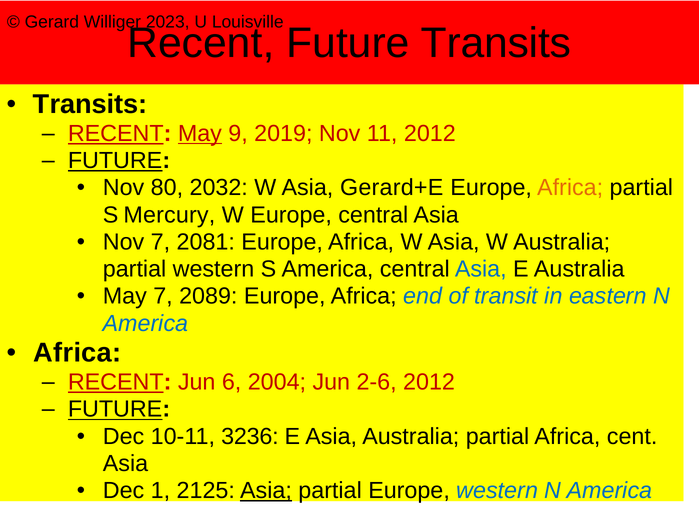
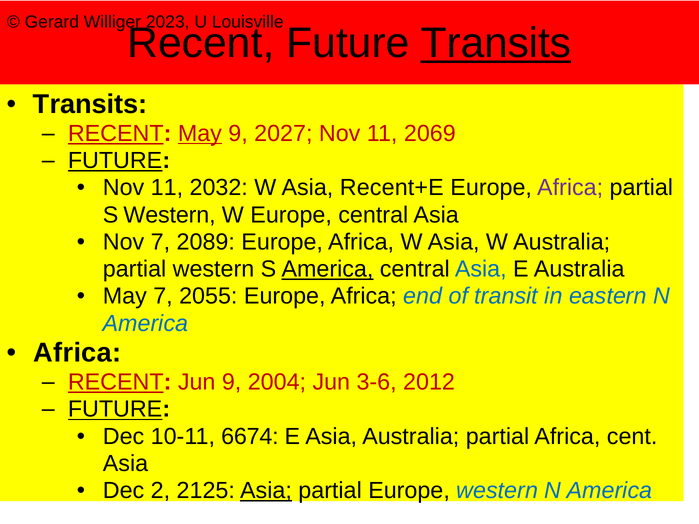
Transits underline: none -> present (496, 43)
2019: 2019 -> 2027 (283, 134)
11 2012: 2012 -> 2069 (430, 134)
80: 80 -> 11 (167, 188)
Gerard+E: Gerard+E -> Recent+E (392, 188)
Africa colour: orange -> purple (570, 188)
S Mercury: Mercury -> Western (170, 215)
2081: 2081 -> 2089 (206, 242)
America underline: none -> present (327, 269)
2089: 2089 -> 2055 (208, 296)
Jun 6: 6 -> 9 (232, 382)
2-6: 2-6 -> 3-6 (377, 382)
3236: 3236 -> 6674 (250, 437)
1: 1 -> 2 (160, 491)
